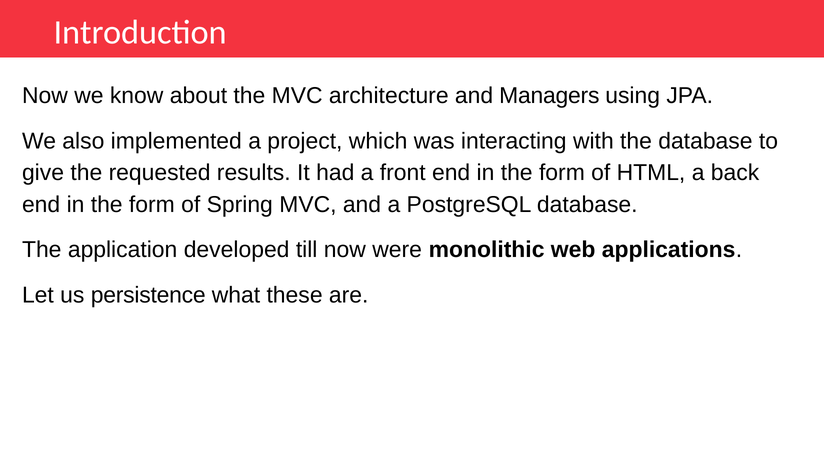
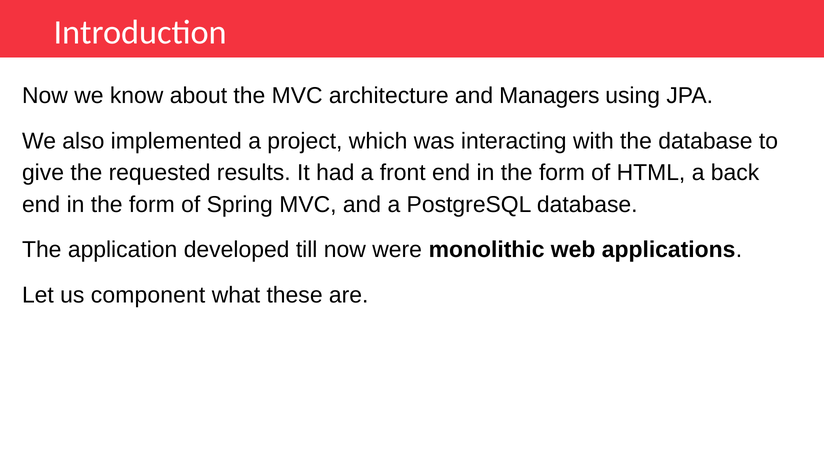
persistence: persistence -> component (148, 295)
